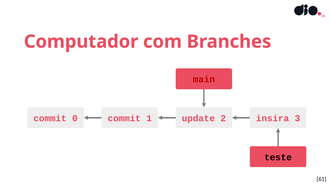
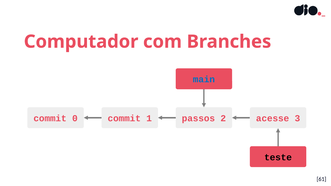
main colour: red -> blue (204, 80)
update: update -> passos (198, 118)
insira: insira -> acesse (273, 118)
